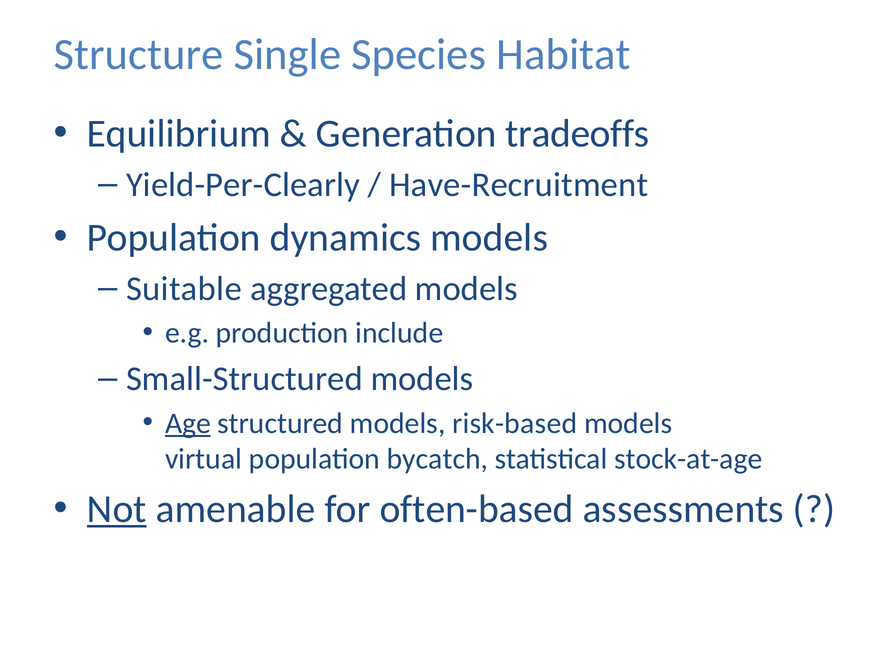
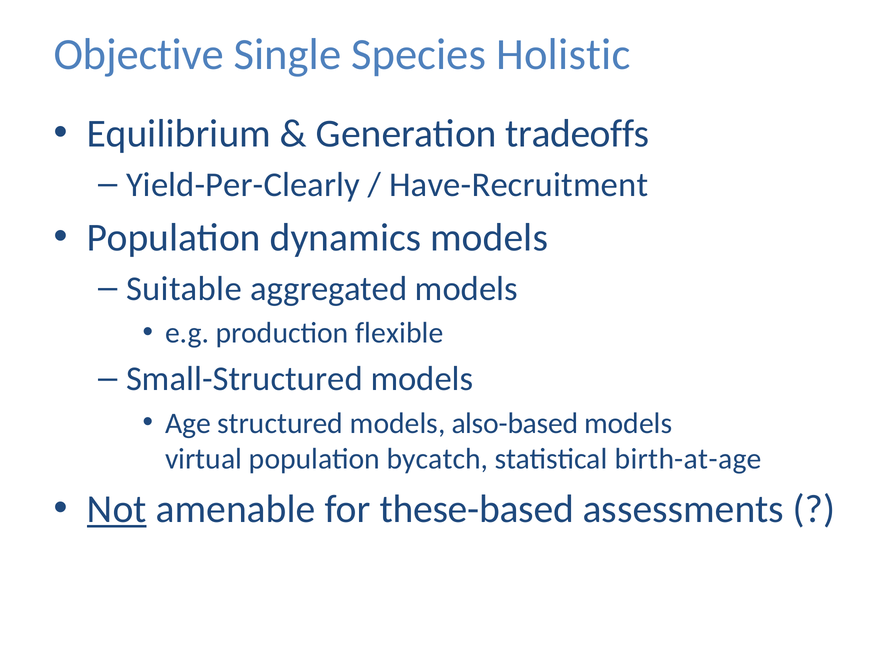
Structure: Structure -> Objective (139, 55)
Habitat: Habitat -> Holistic (563, 55)
include: include -> flexible (399, 333)
Age underline: present -> none (188, 423)
risk-based: risk-based -> also-based (515, 423)
stock-at-age: stock-at-age -> birth-at-age (688, 459)
often-based: often-based -> these-based (477, 509)
